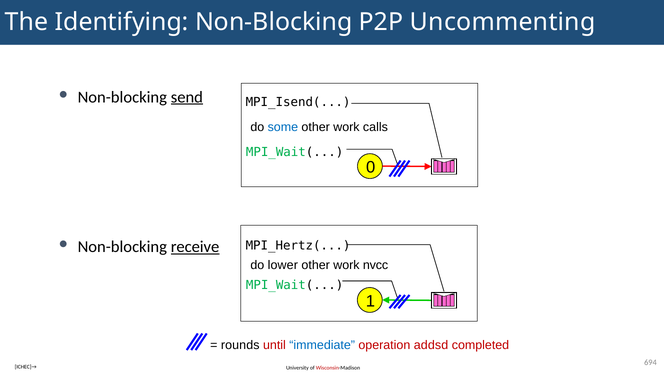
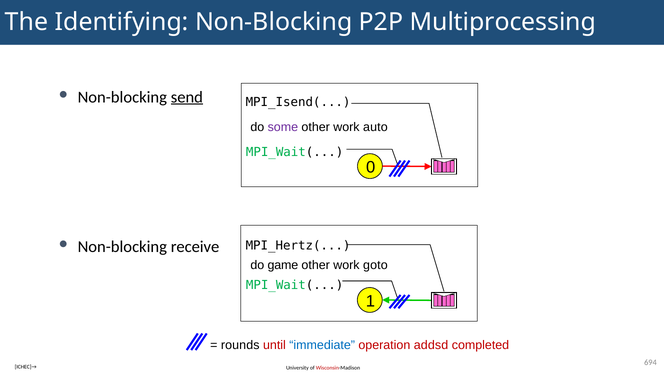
Uncommenting: Uncommenting -> Multiprocessing (503, 22)
some colour: blue -> purple (283, 127)
calls: calls -> auto (375, 127)
receive underline: present -> none (195, 247)
lower: lower -> game (283, 266)
nvcc: nvcc -> goto (375, 266)
